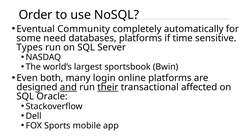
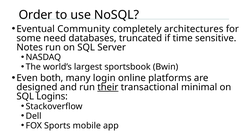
automatically: automatically -> architectures (194, 29)
databases platforms: platforms -> truncated (141, 38)
Types: Types -> Notes (30, 47)
and underline: present -> none (68, 87)
affected: affected -> minimal (199, 87)
Oracle: Oracle -> Logins (52, 97)
